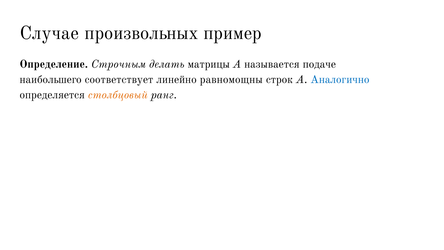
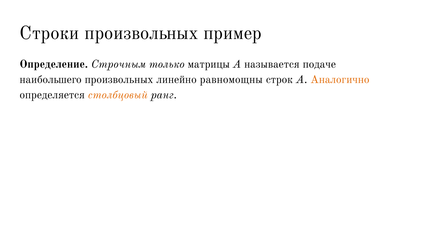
Случае: Случае -> Строки (49, 33)
делать: делать -> только (167, 64)
наибольшего соответствует: соответствует -> произвольных (119, 80)
Аналогично colour: blue -> orange (340, 80)
